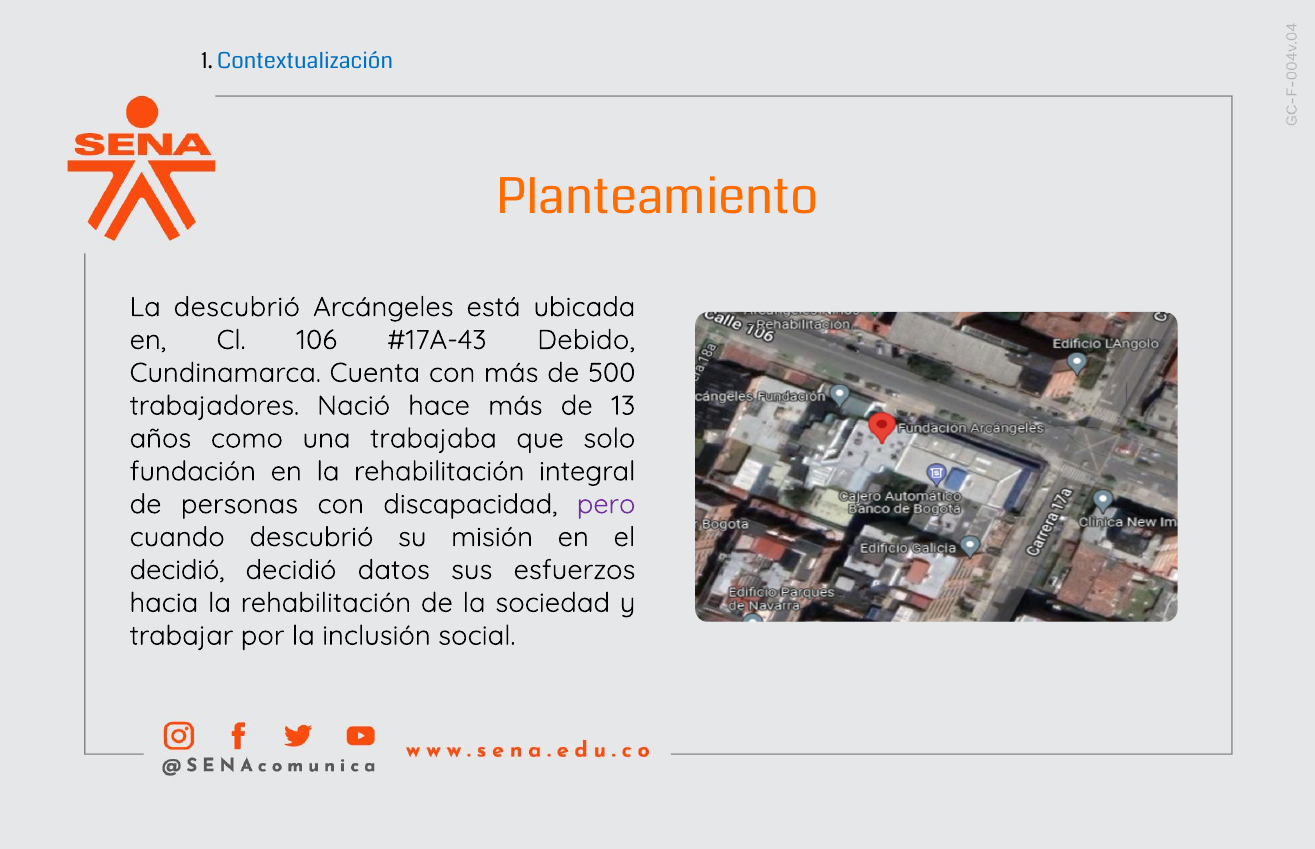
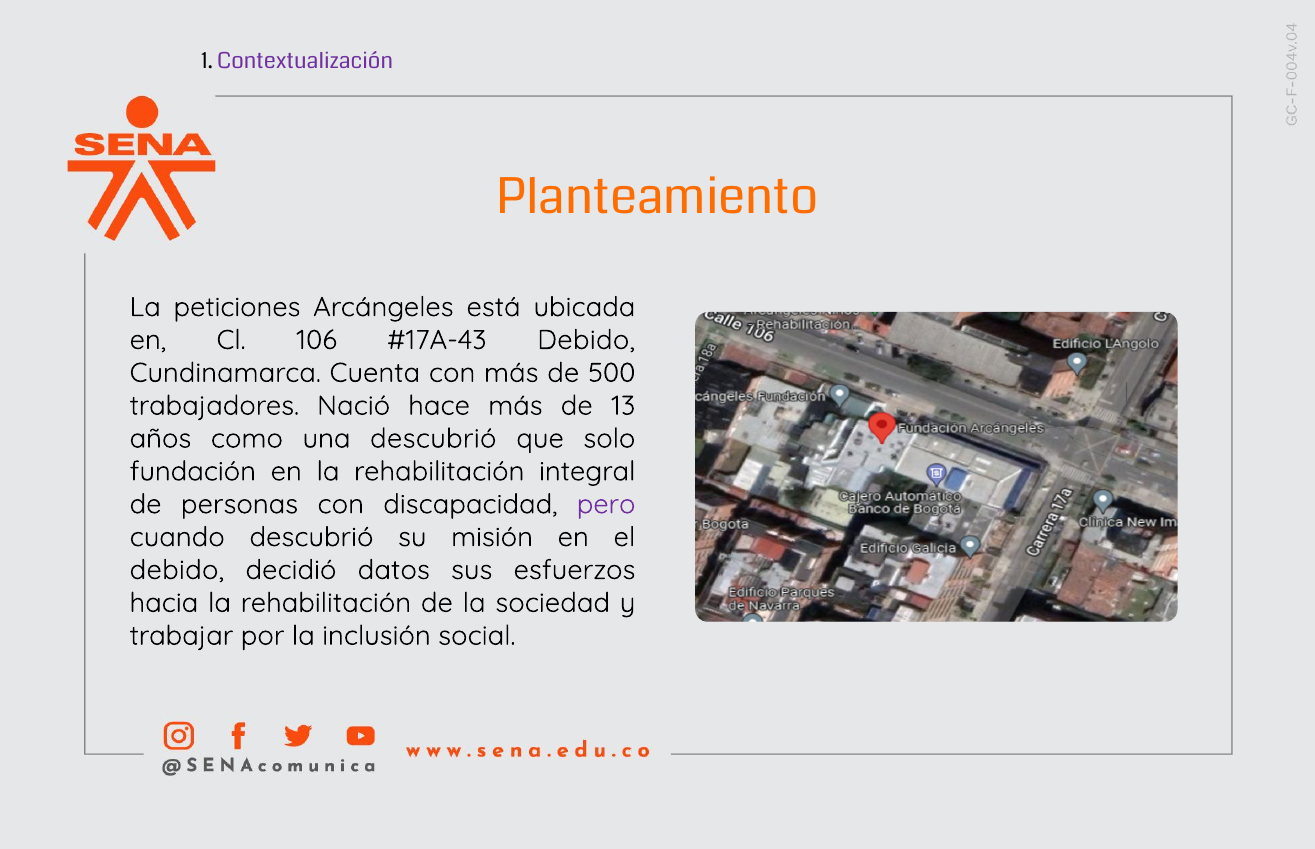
Contextualización colour: blue -> purple (305, 62)
La descubrió: descubrió -> peticiones (237, 307)
una trabajaba: trabajaba -> descubrió (433, 439)
decidió: decidió -> debido (177, 570)
